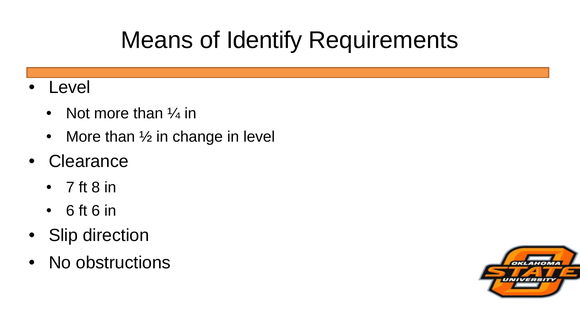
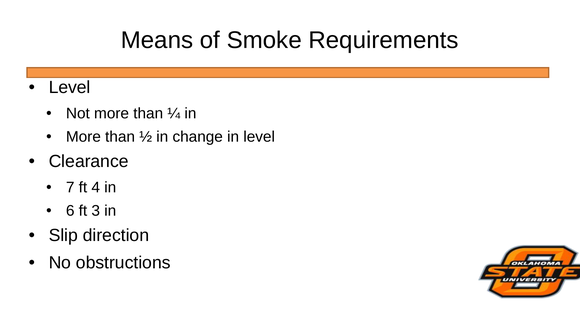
Identify: Identify -> Smoke (264, 40)
8: 8 -> 4 (96, 188)
ft 6: 6 -> 3 (96, 211)
